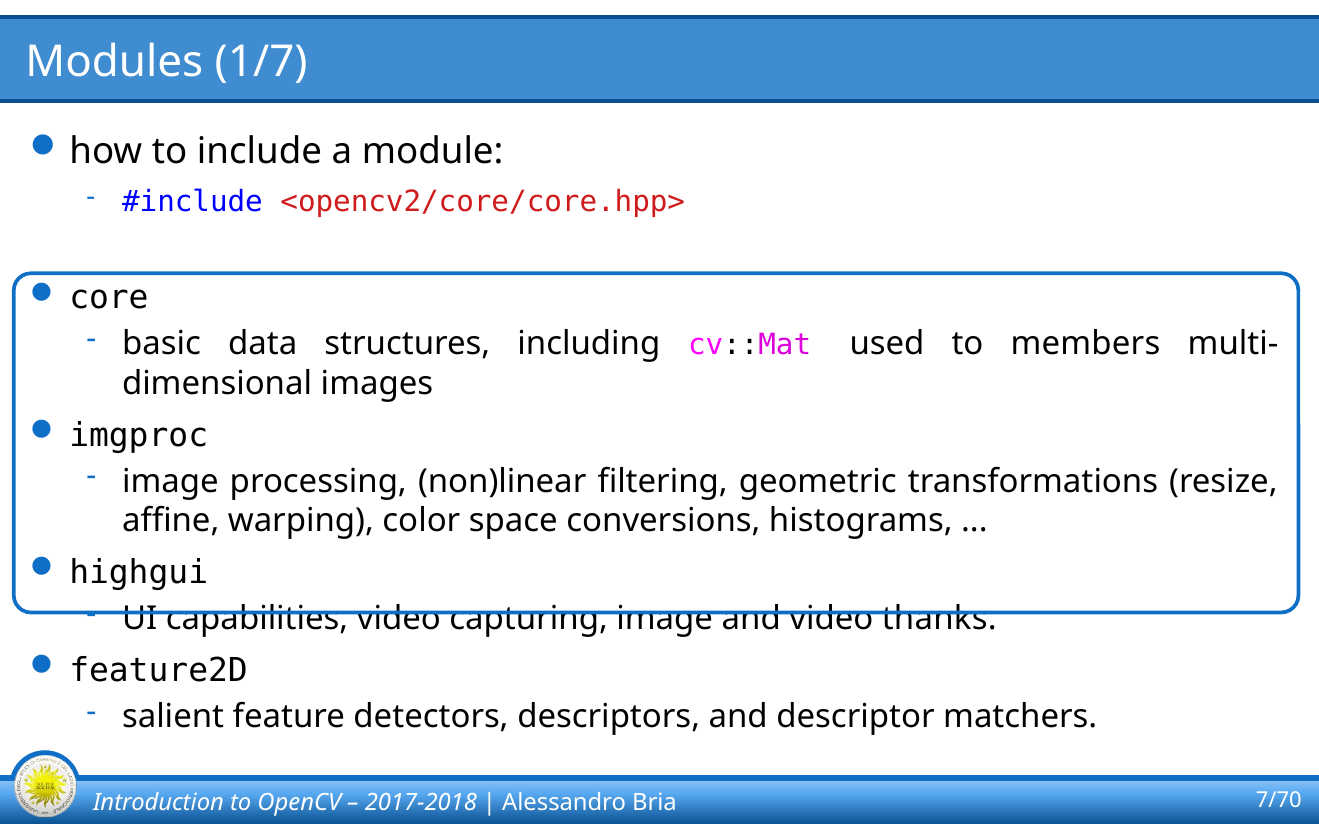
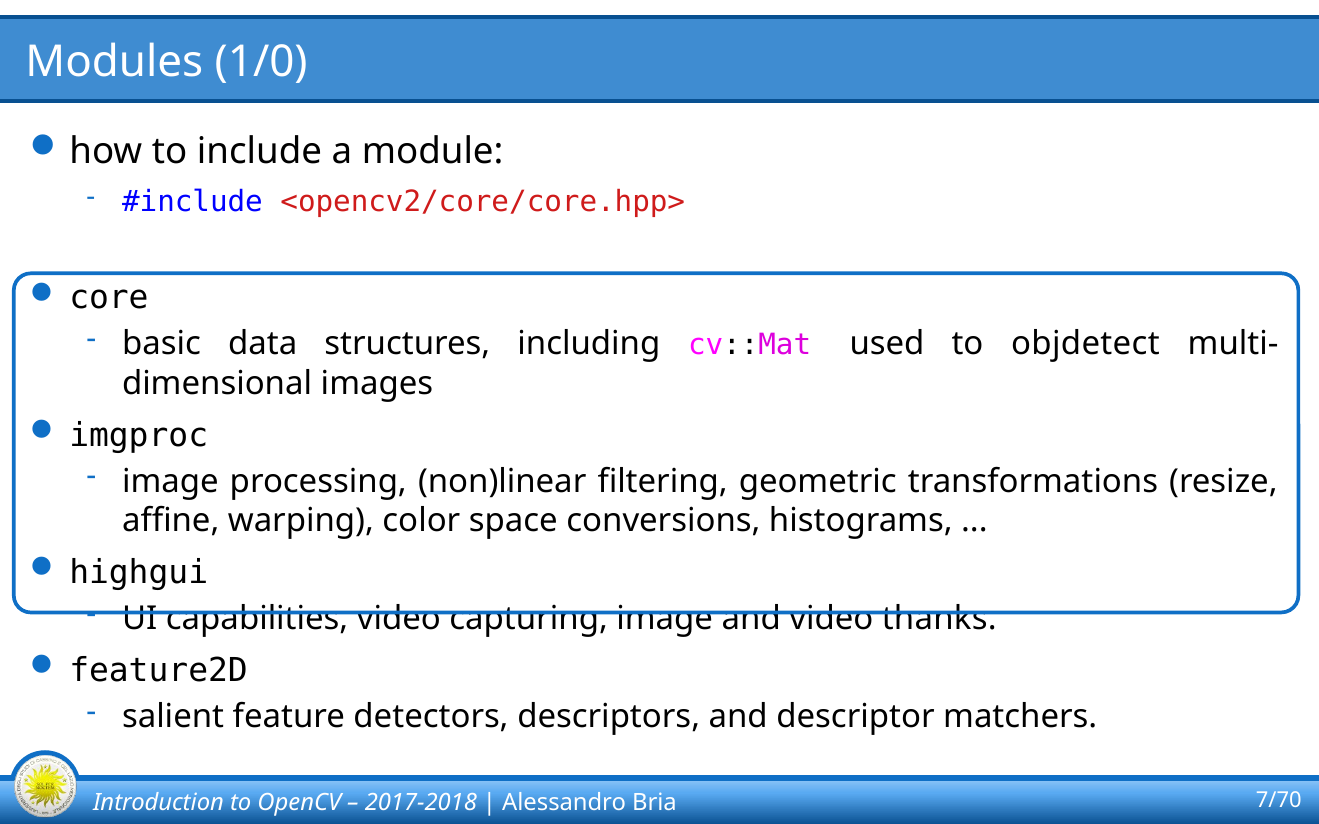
1/7: 1/7 -> 1/0 (261, 62)
members: members -> objdetect (1085, 344)
